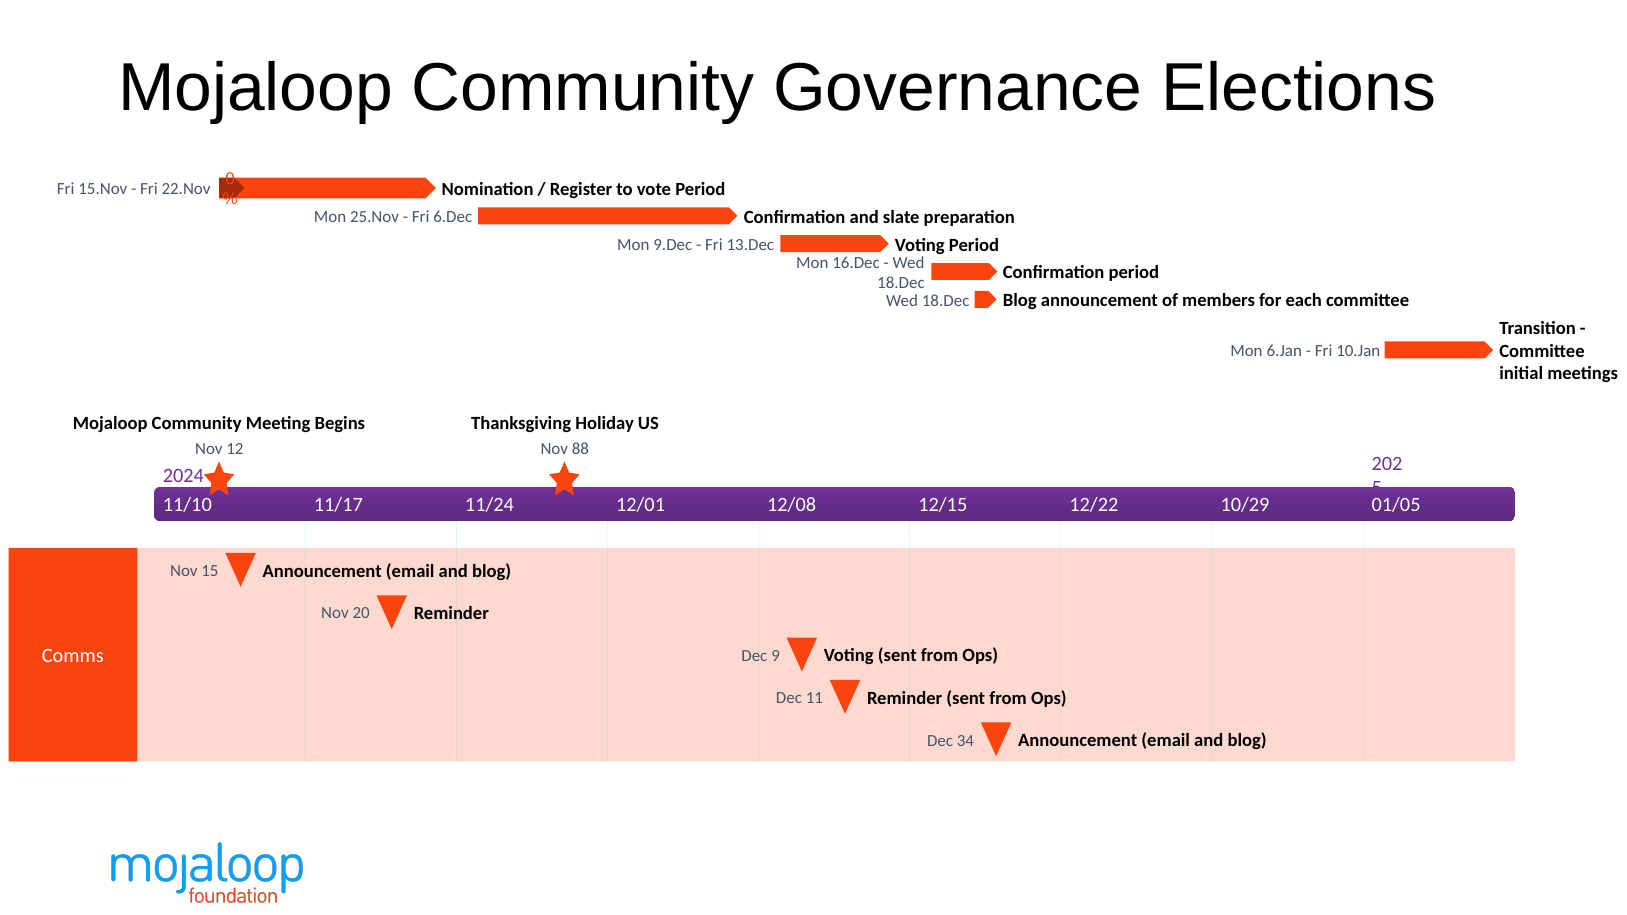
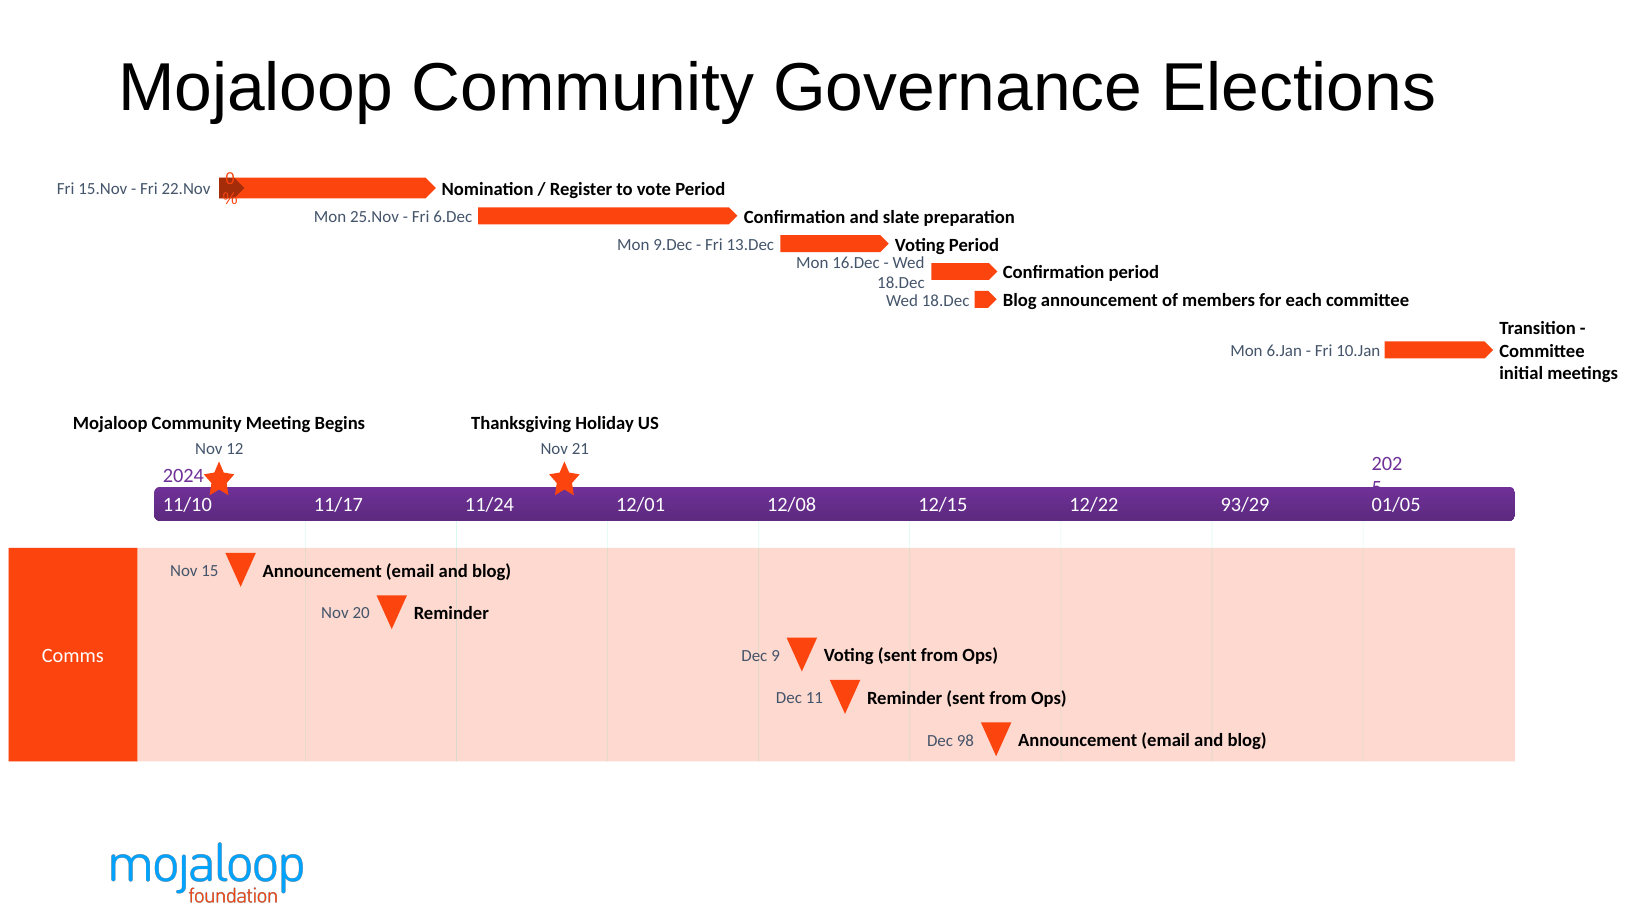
88: 88 -> 21 (580, 449)
10/29: 10/29 -> 93/29 (1245, 505)
34: 34 -> 98 (966, 740)
